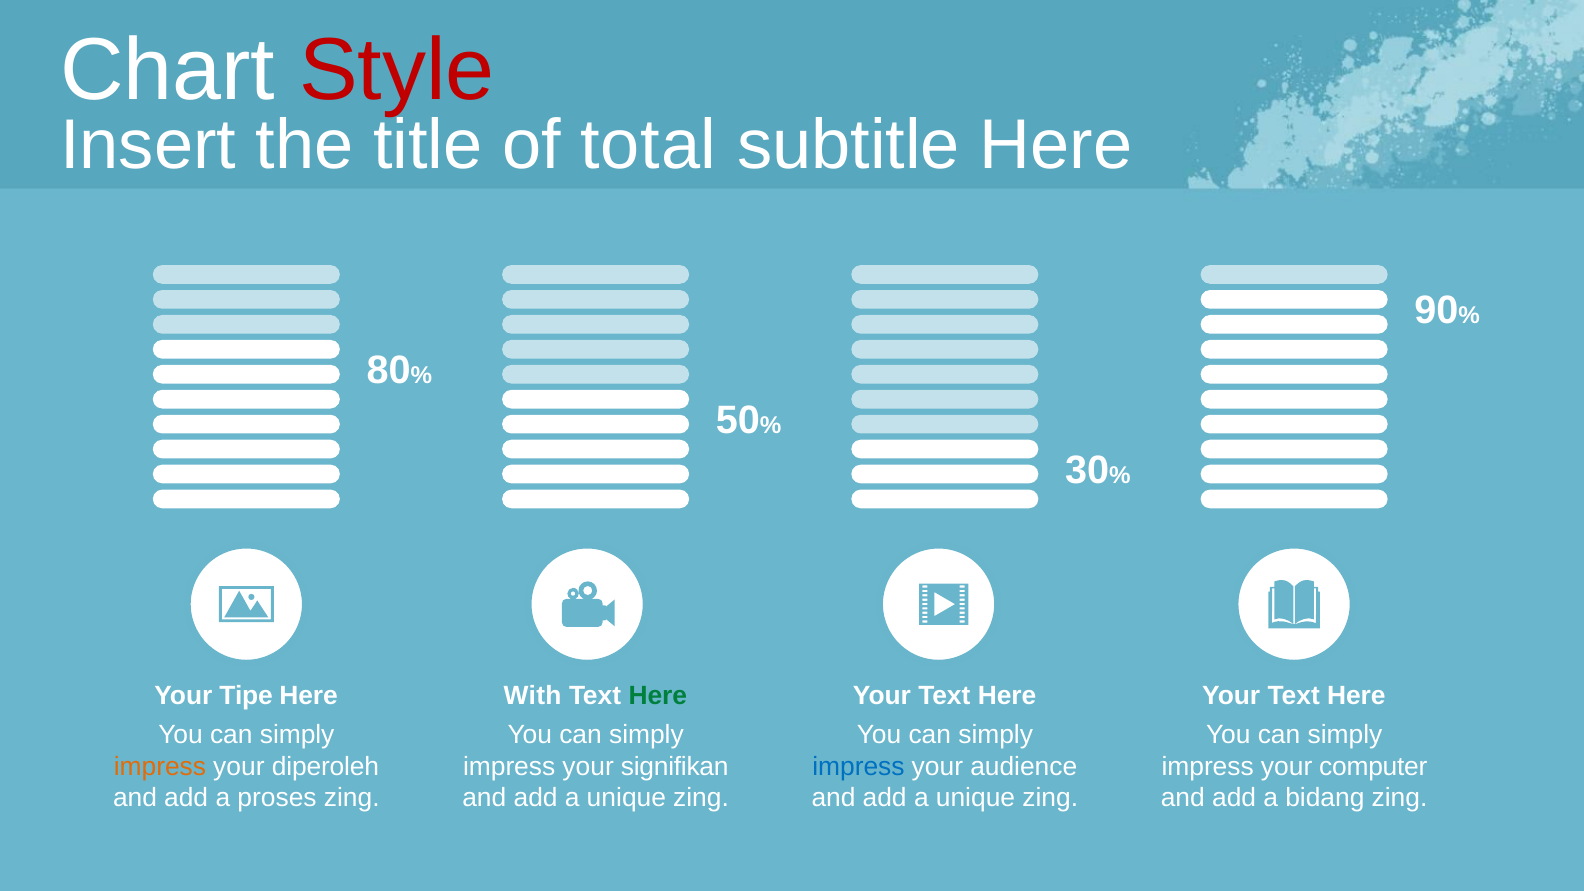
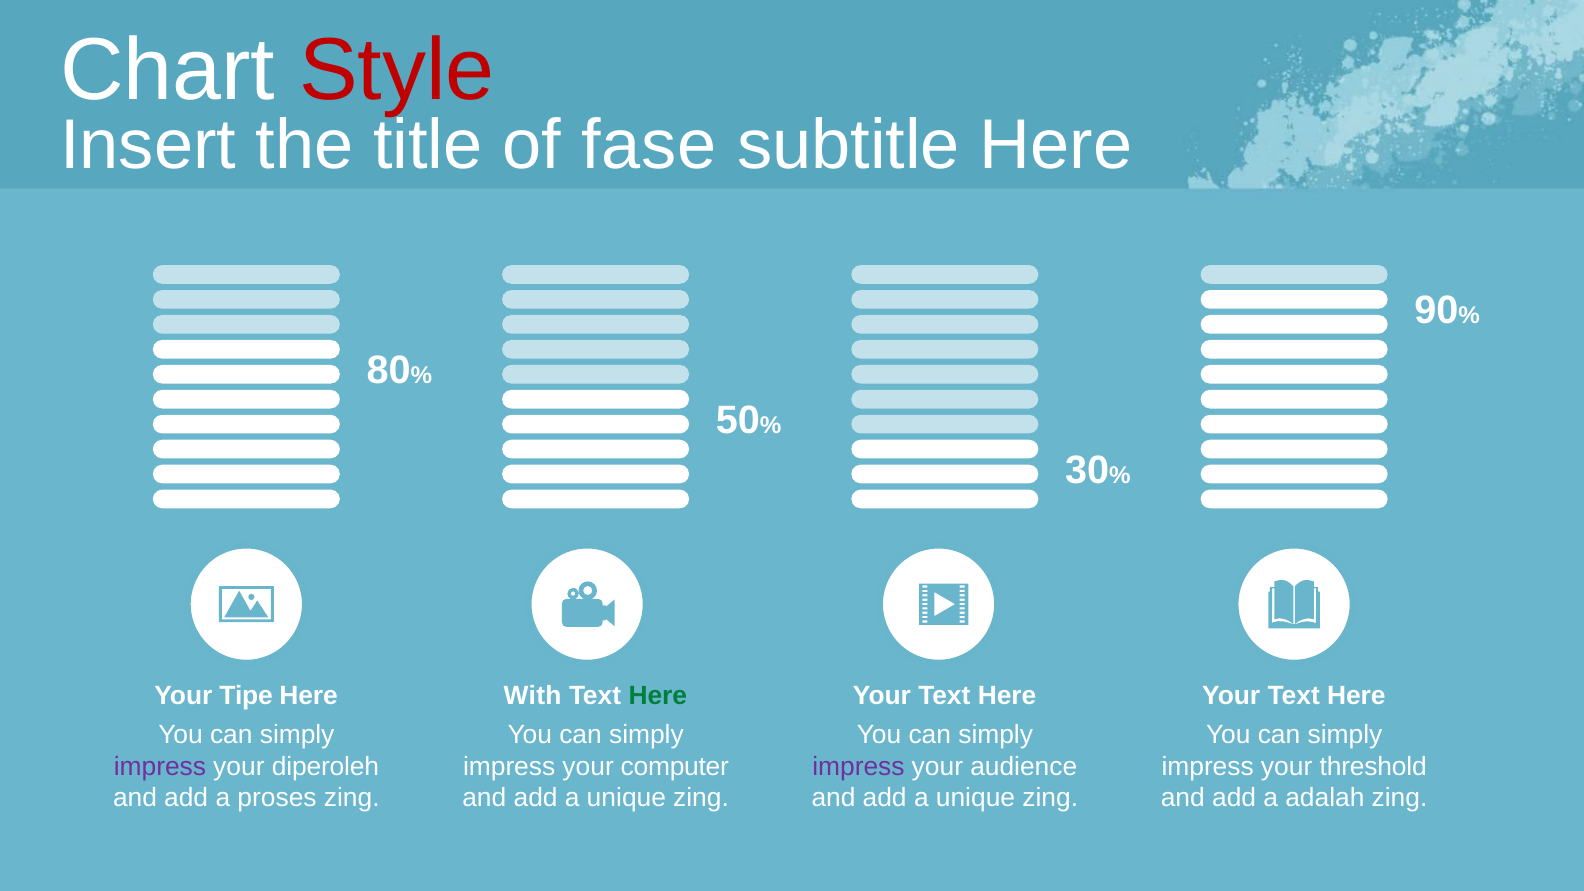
total: total -> fase (649, 145)
impress colour: orange -> purple (160, 766)
signifikan: signifikan -> computer (675, 766)
impress colour: blue -> purple (858, 766)
computer: computer -> threshold (1373, 766)
bidang: bidang -> adalah (1325, 798)
